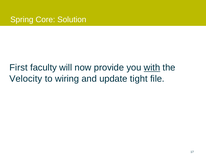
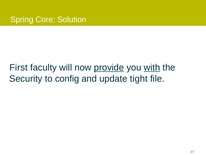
provide underline: none -> present (109, 67)
Velocity: Velocity -> Security (26, 78)
wiring: wiring -> config (67, 78)
